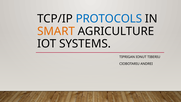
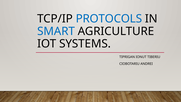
SMART colour: orange -> blue (56, 31)
